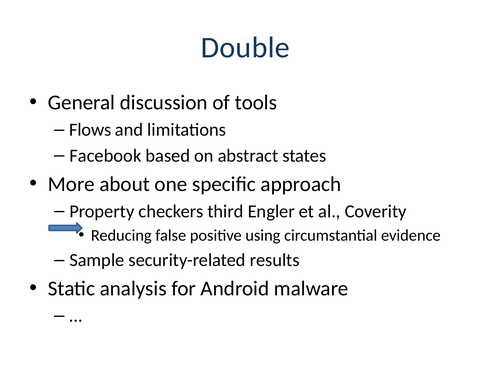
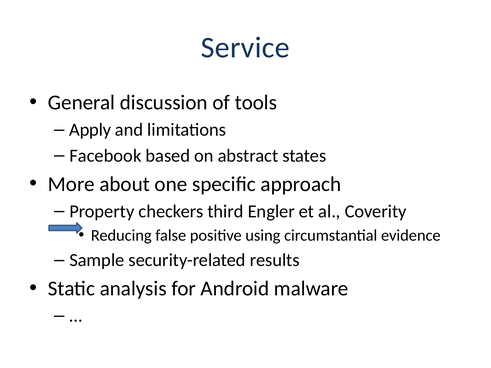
Double: Double -> Service (245, 48)
Flows: Flows -> Apply (90, 130)
